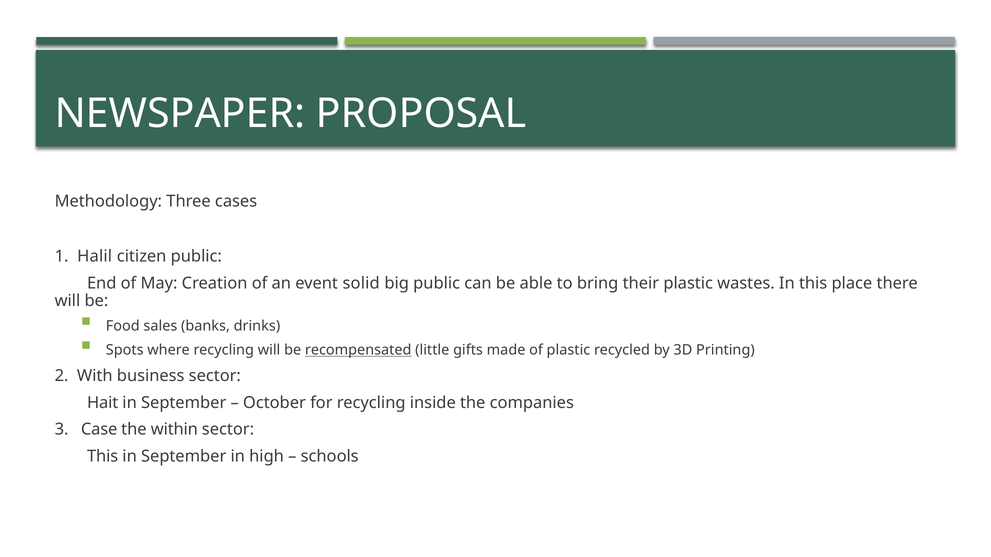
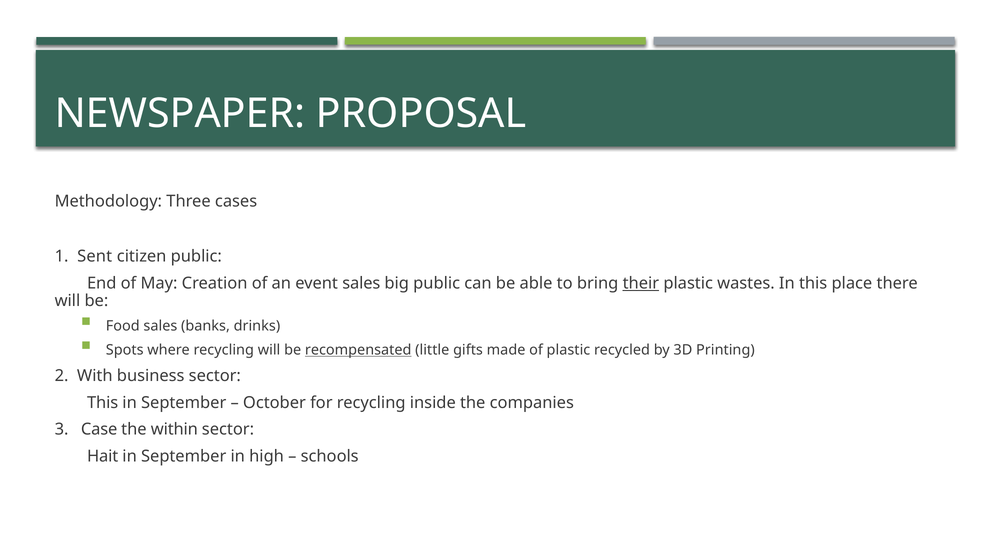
Halil: Halil -> Sent (95, 257)
event solid: solid -> sales (361, 283)
their underline: none -> present (641, 283)
Hait: Hait -> This (103, 403)
This: This -> Hait (103, 456)
